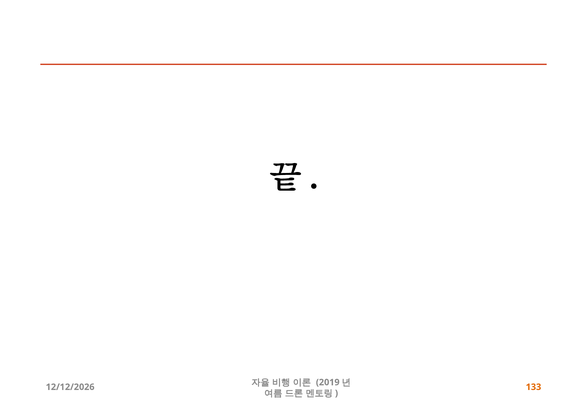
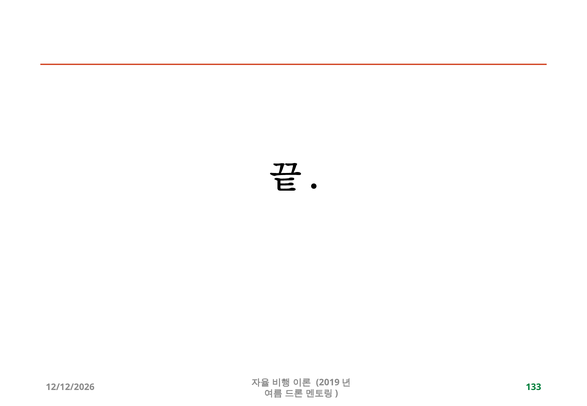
133 colour: orange -> green (534, 387)
